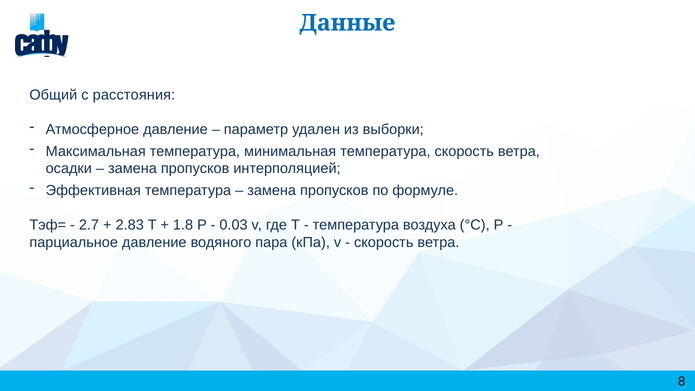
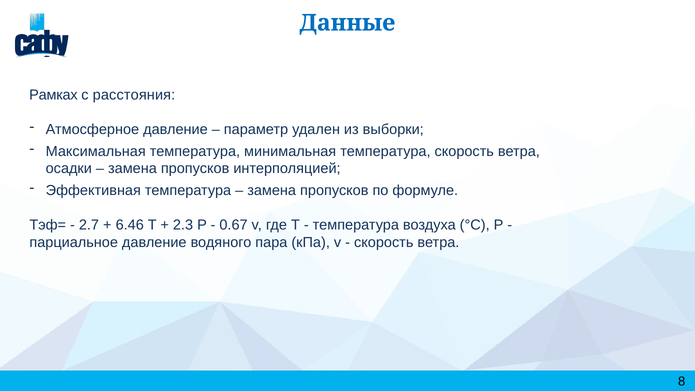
Общий: Общий -> Рамках (53, 95)
2.83: 2.83 -> 6.46 (130, 225)
1.8: 1.8 -> 2.3 (183, 225)
0.03: 0.03 -> 0.67 (234, 225)
